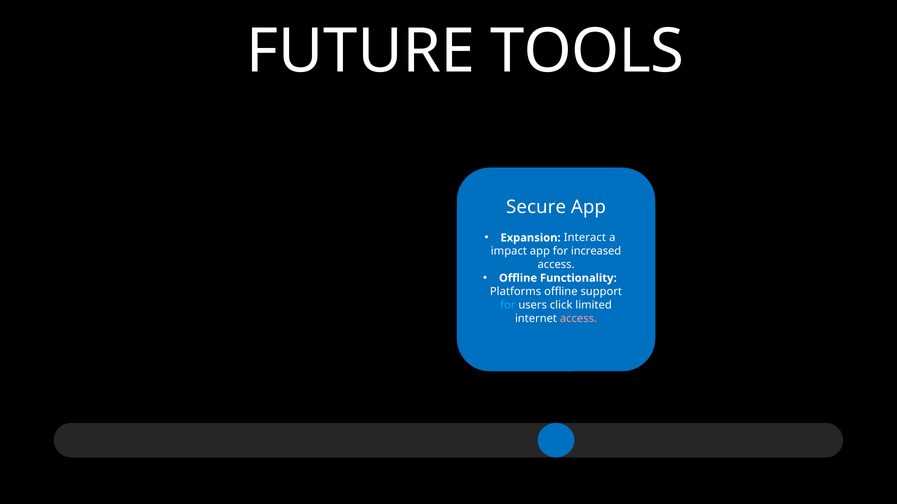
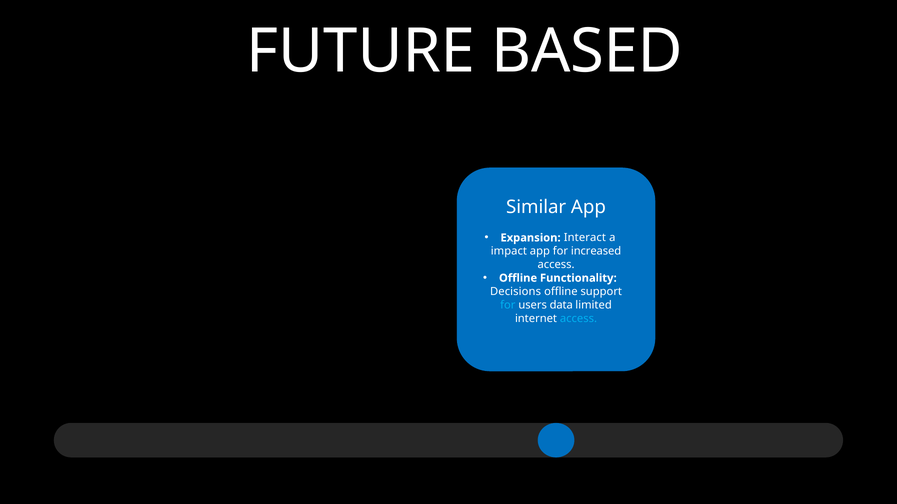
TOOLS: TOOLS -> BASED (587, 51)
Secure: Secure -> Similar (536, 207)
Platforms: Platforms -> Decisions (516, 292)
click: click -> data (561, 305)
access colour: pink -> light blue (578, 319)
